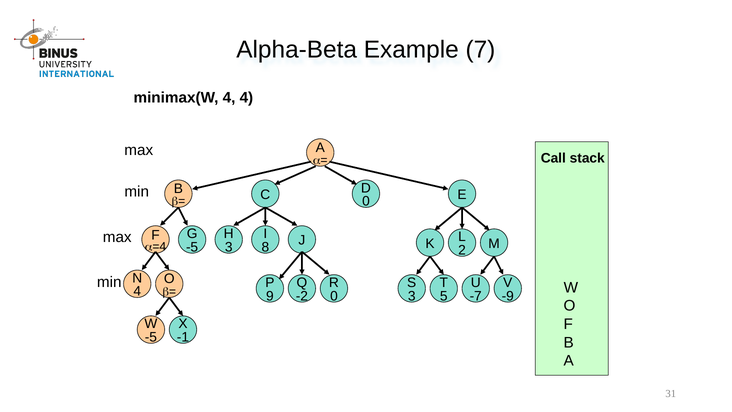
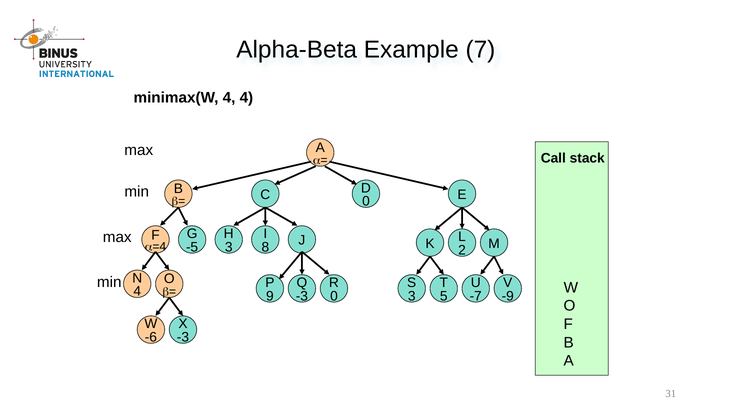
-2: -2 -> -3 (302, 296)
-5: -5 -> -6 (151, 337)
-1: -1 -> -3 (183, 337)
